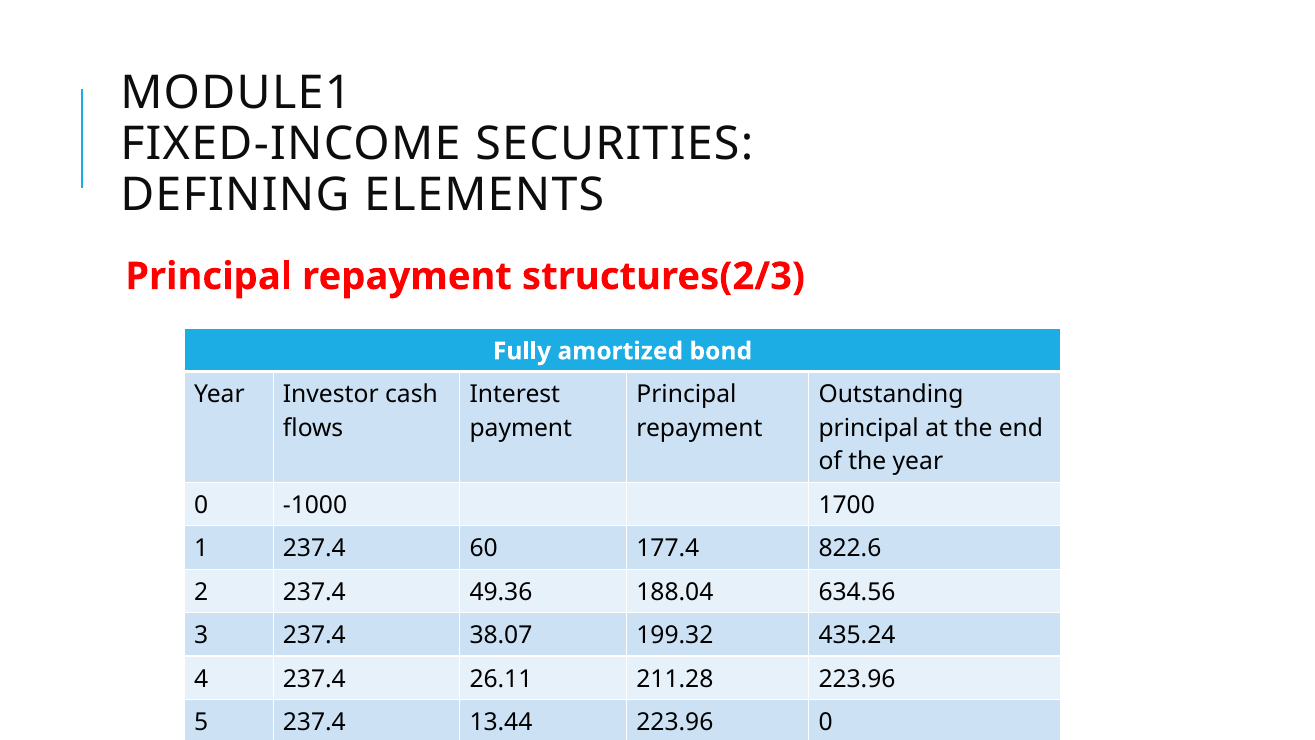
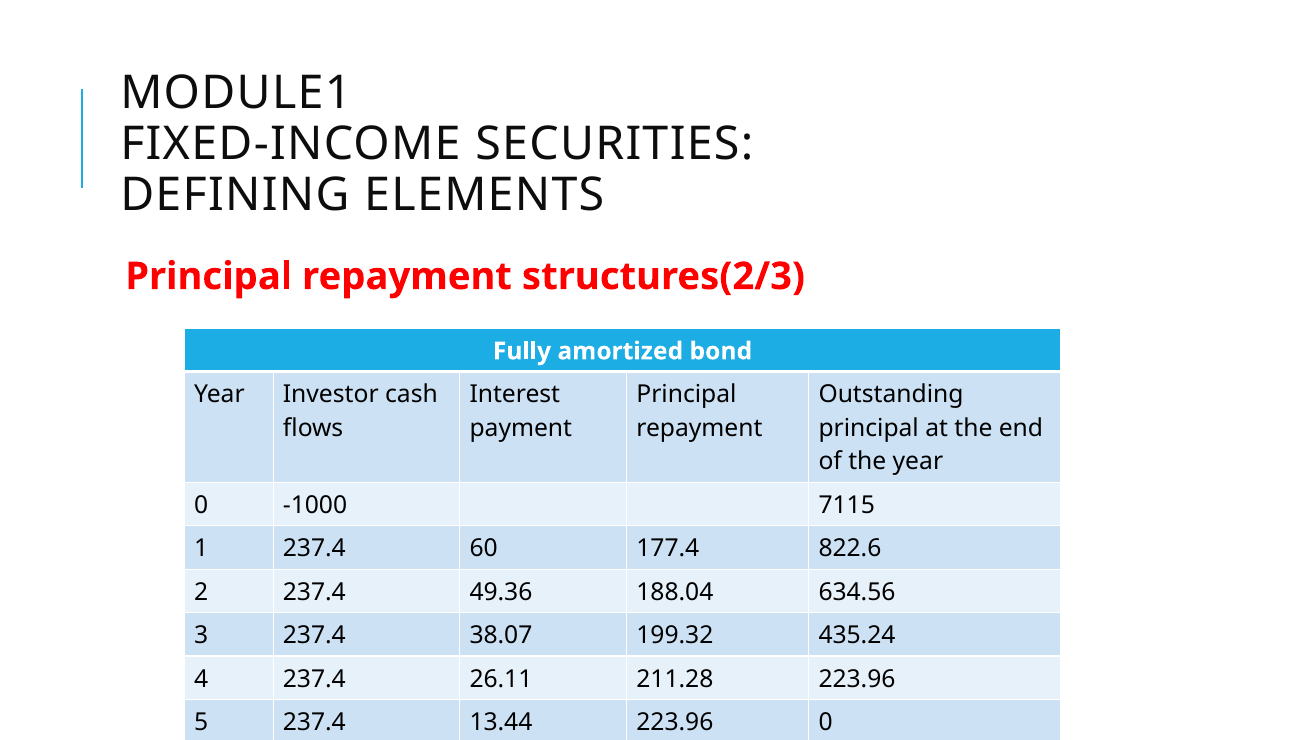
1700: 1700 -> 7115 (847, 505)
